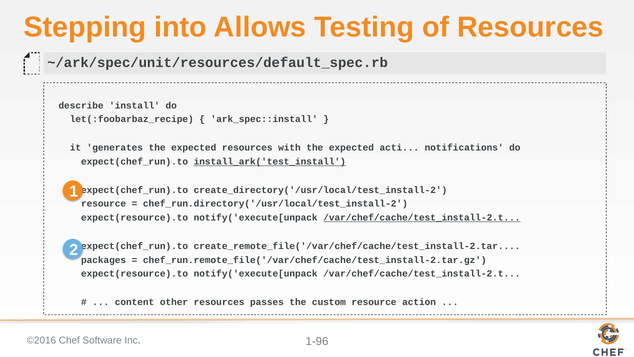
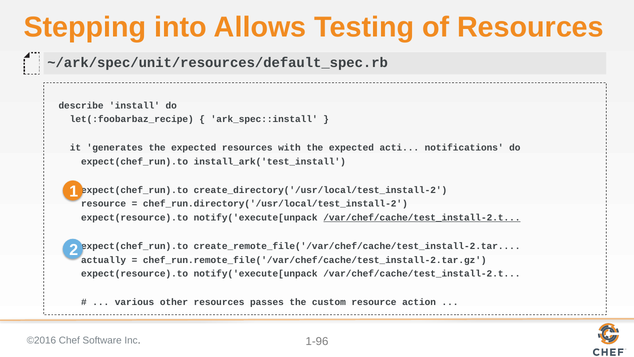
install_ark('test_install underline: present -> none (270, 161)
packages: packages -> actually (104, 260)
content: content -> various (135, 302)
